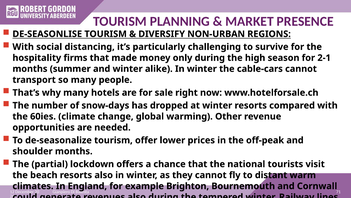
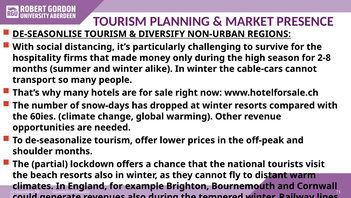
2-1: 2-1 -> 2-8 (324, 58)
